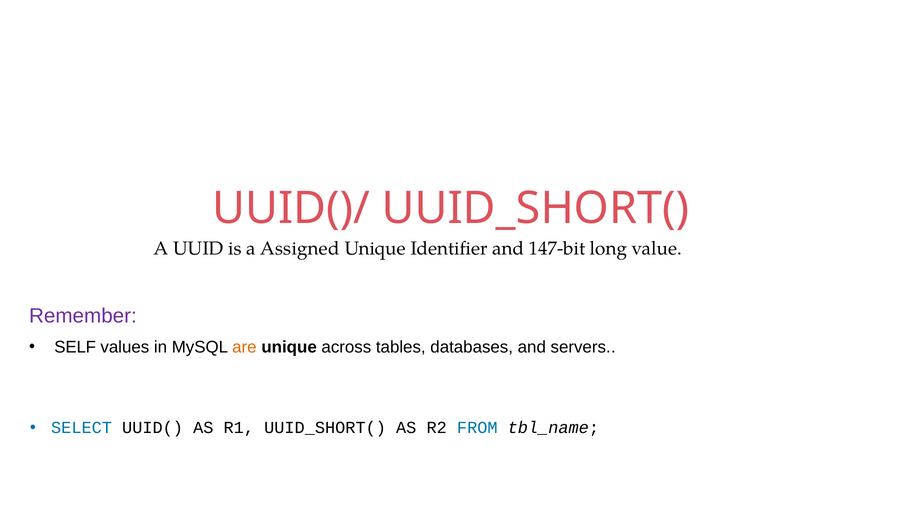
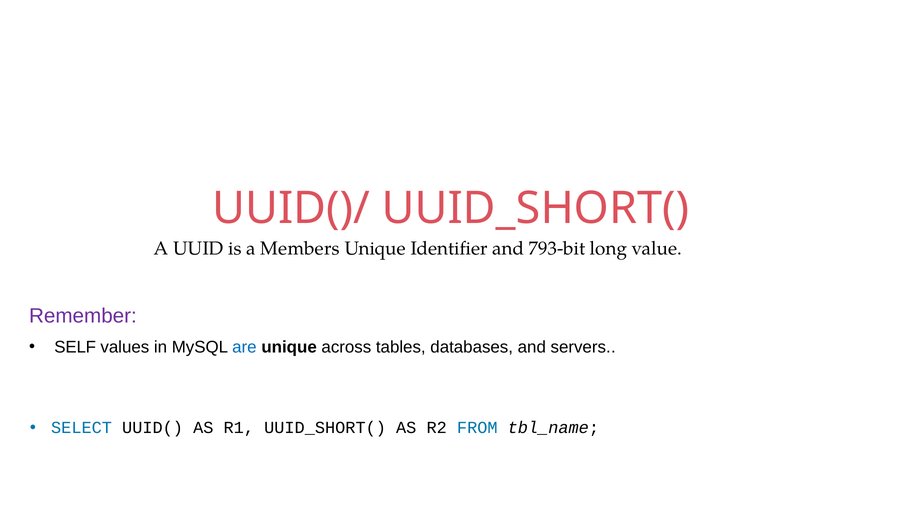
Assigned: Assigned -> Members (300, 249)
147-bit: 147-bit -> 793-bit (557, 249)
are colour: orange -> blue (244, 347)
